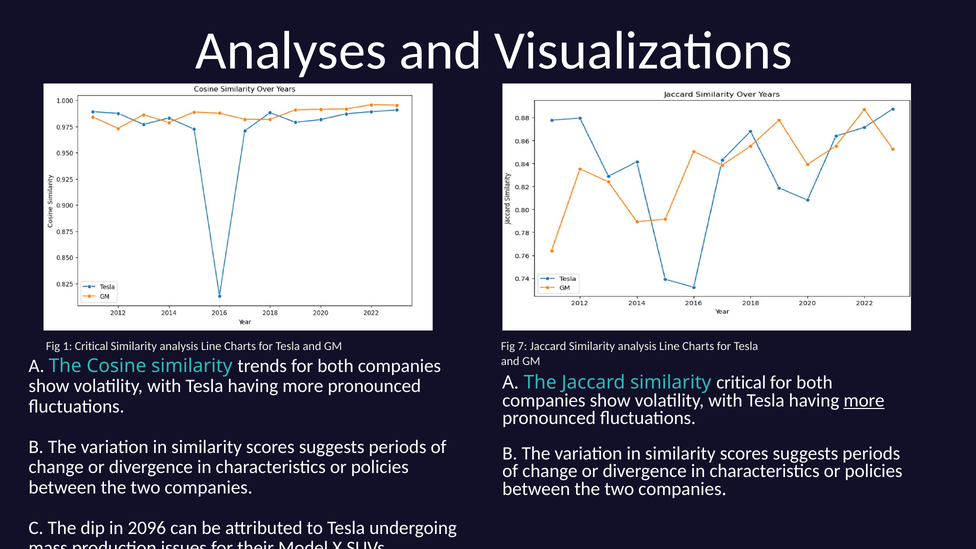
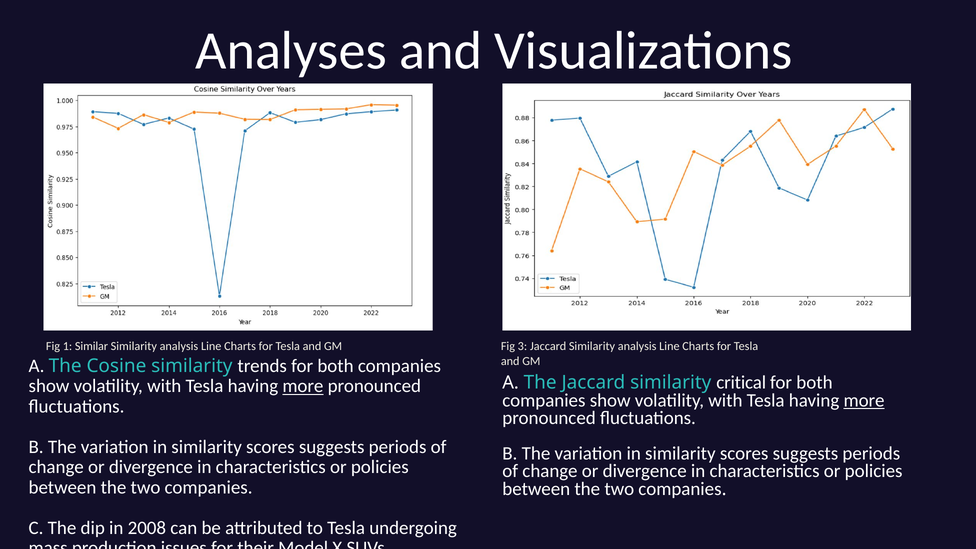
1 Critical: Critical -> Similar (92, 346)
7: 7 -> 3 (522, 346)
more underline: none -> present (303, 386)
2096: 2096 -> 2008 (147, 528)
